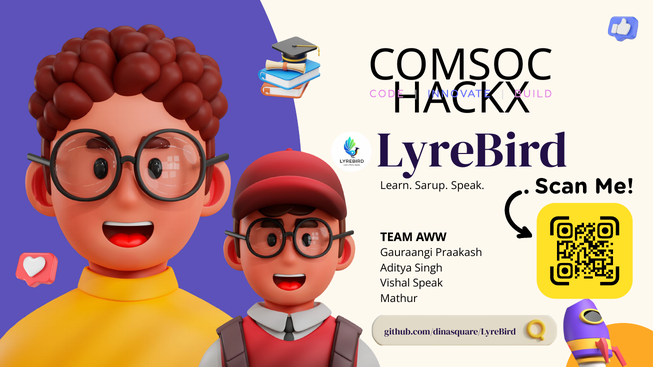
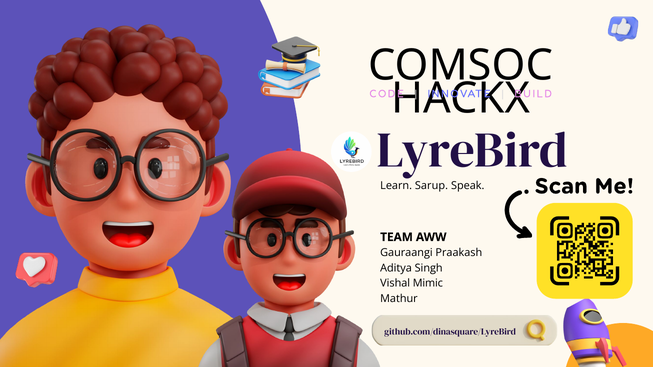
Vishal Speak: Speak -> Mimic (428, 283)
